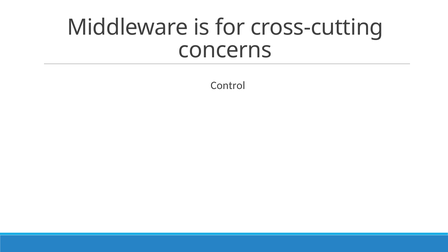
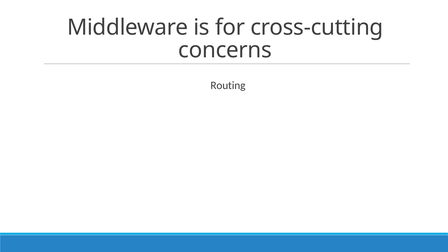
Control: Control -> Routing (228, 85)
